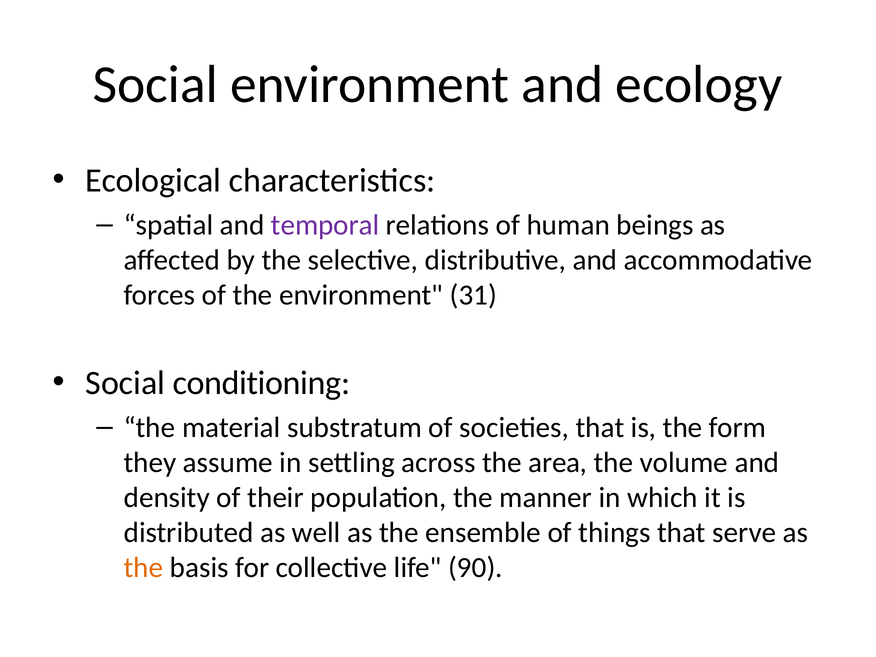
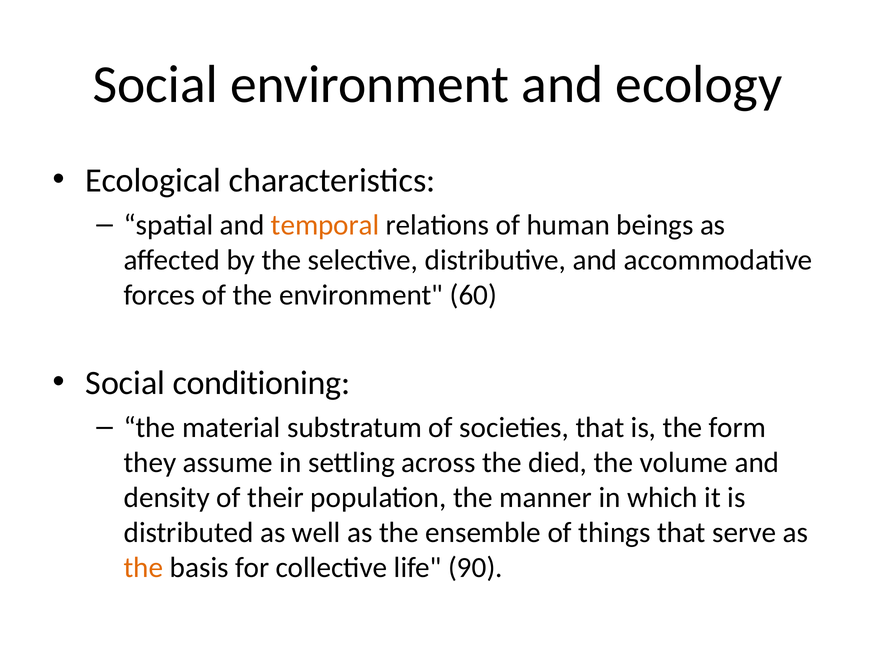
temporal colour: purple -> orange (325, 225)
31: 31 -> 60 (473, 295)
area: area -> died (558, 463)
